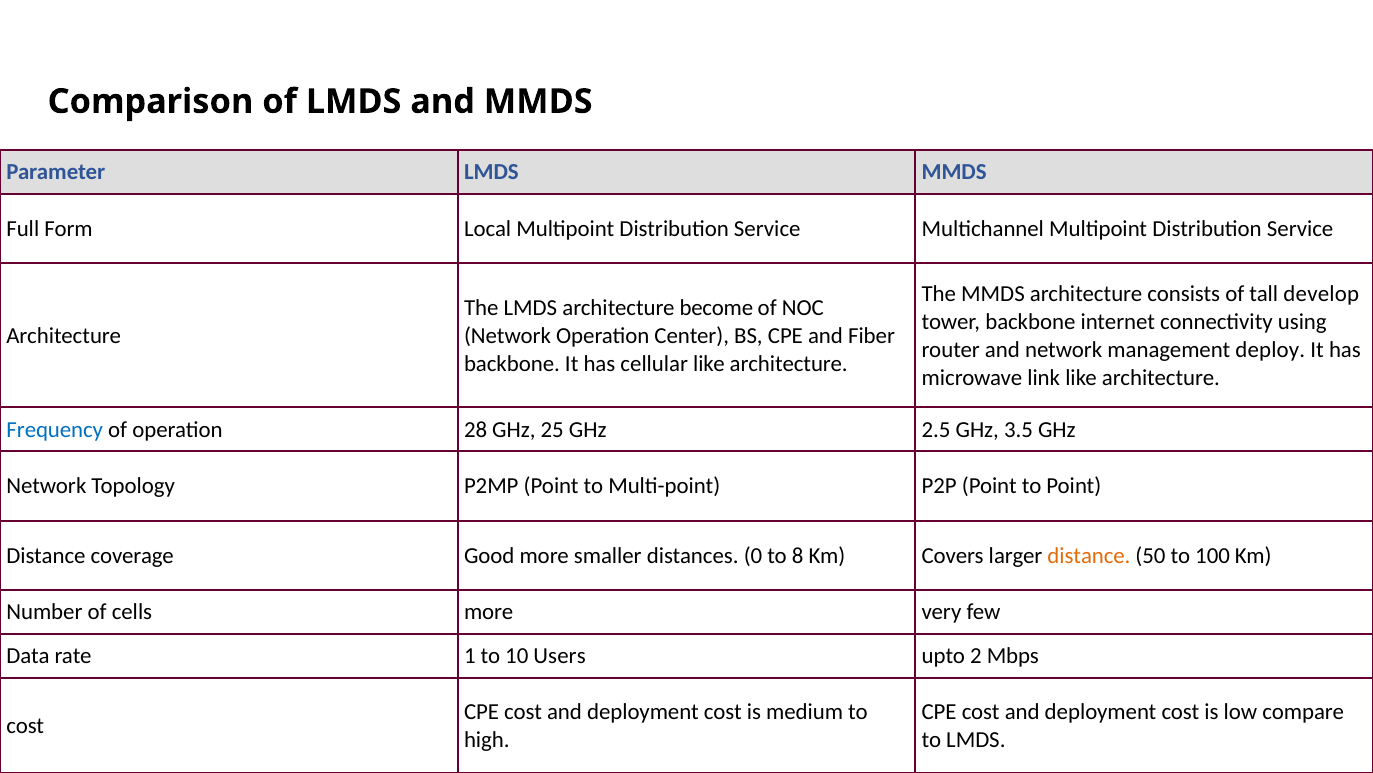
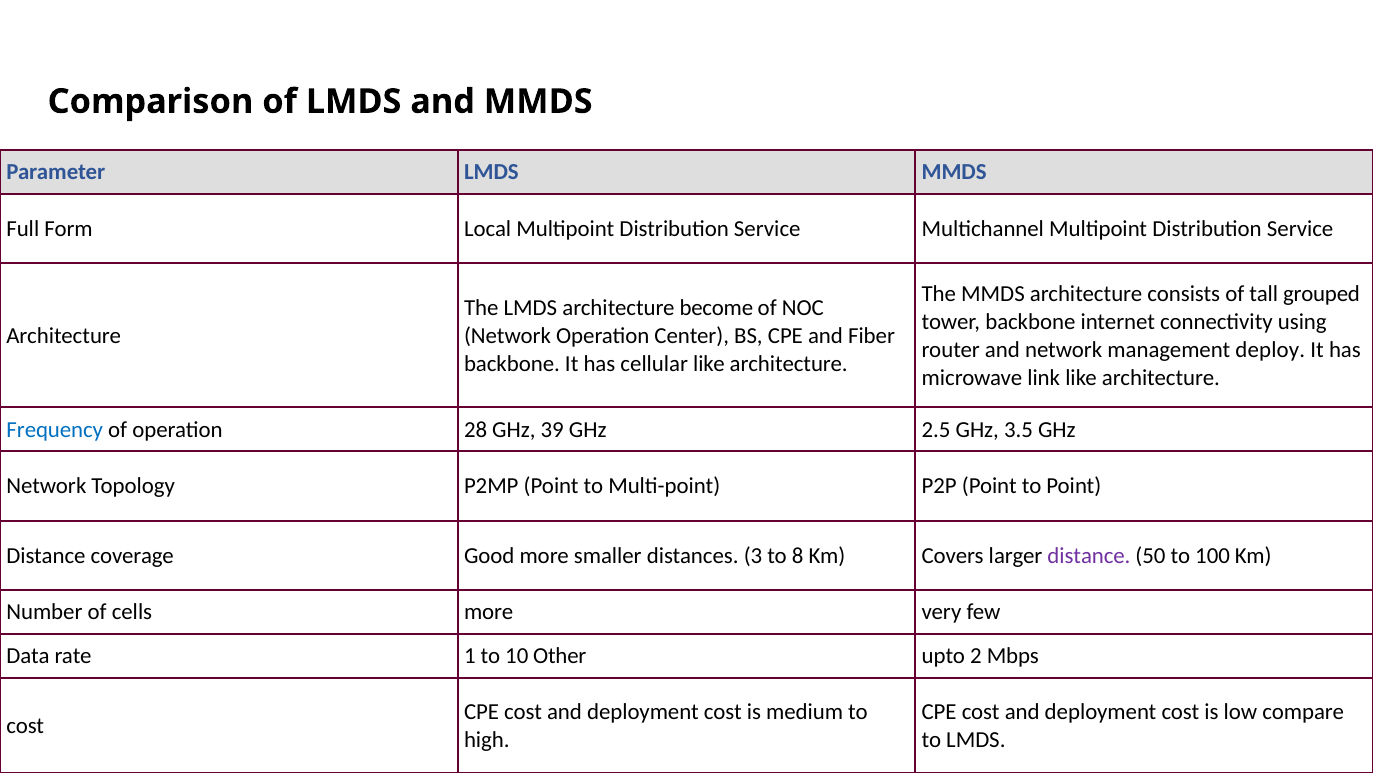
develop: develop -> grouped (1322, 293)
25: 25 -> 39 (552, 429)
0: 0 -> 3 (753, 555)
distance colour: orange -> purple (1089, 555)
Users: Users -> Other (560, 656)
